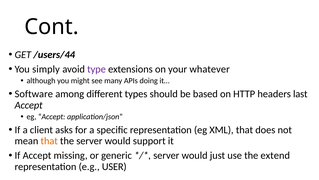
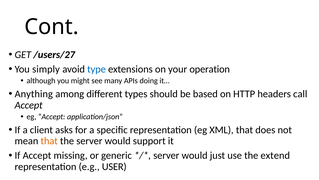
/users/44: /users/44 -> /users/27 (54, 54)
type colour: purple -> blue (97, 69)
whatever: whatever -> operation (210, 69)
Software: Software -> Anything (34, 94)
last: last -> call (300, 94)
